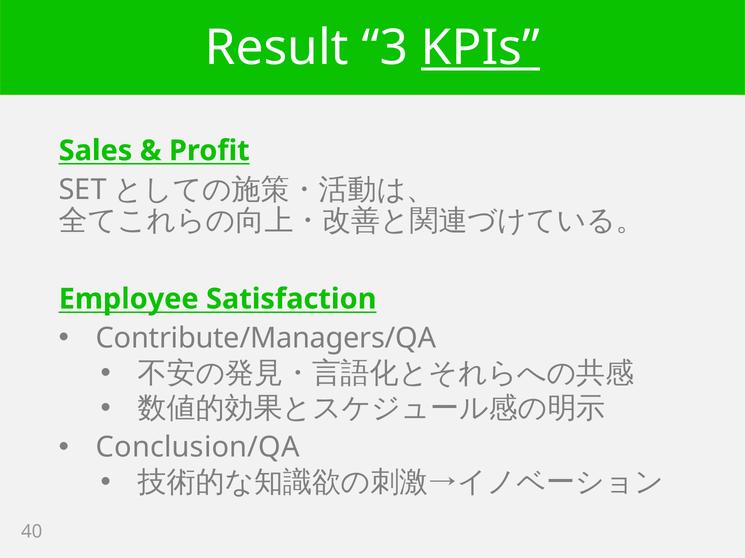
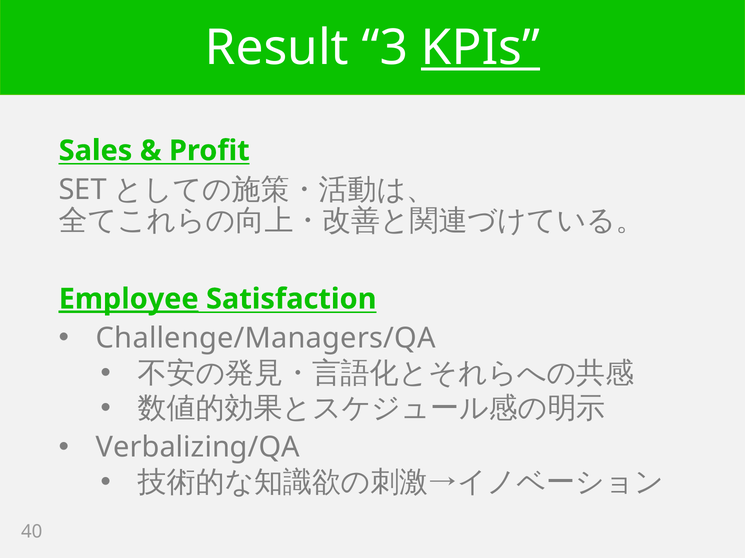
Employee underline: none -> present (129, 299)
Contribute/Managers/QA: Contribute/Managers/QA -> Challenge/Managers/QA (266, 338)
Conclusion/QA: Conclusion/QA -> Verbalizing/QA (198, 448)
